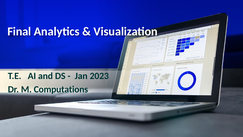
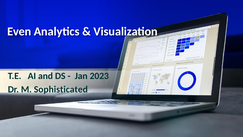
Final: Final -> Even (19, 31)
Computations: Computations -> Sophisticated (61, 89)
